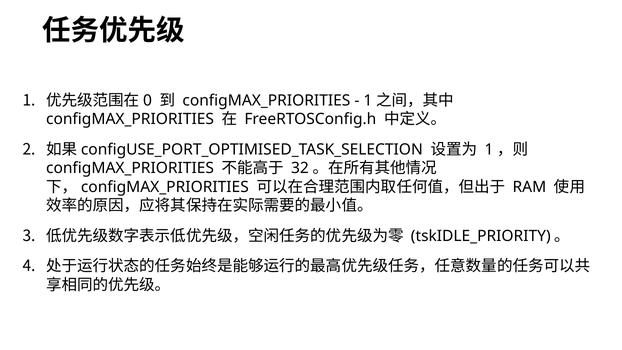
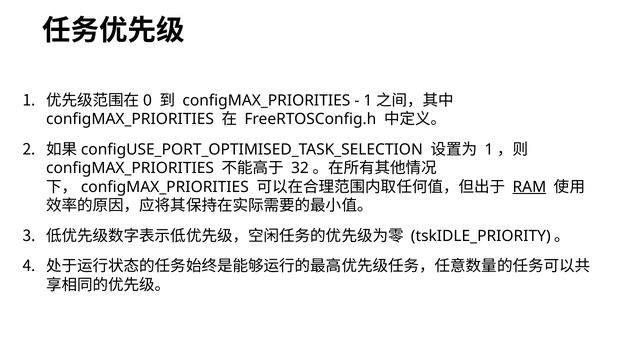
RAM underline: none -> present (529, 187)
